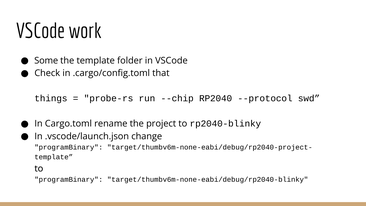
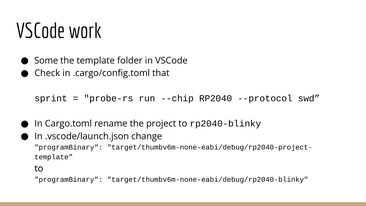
things: things -> sprint (51, 98)
